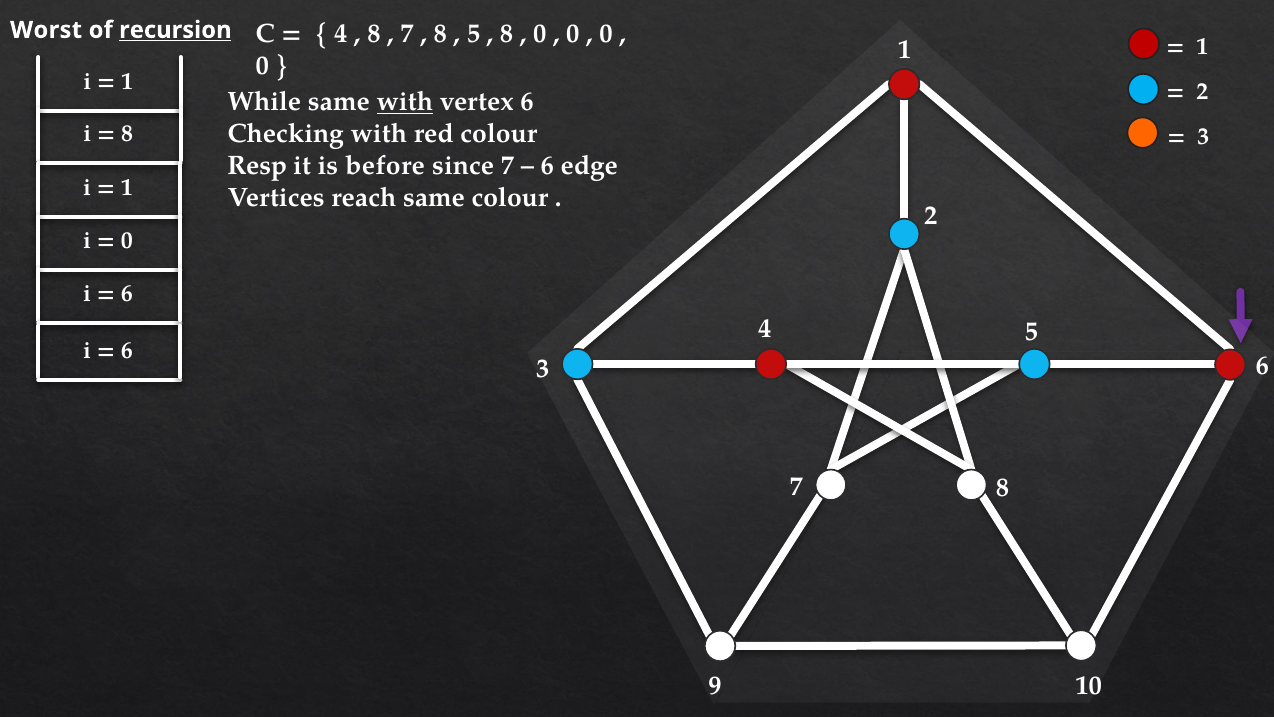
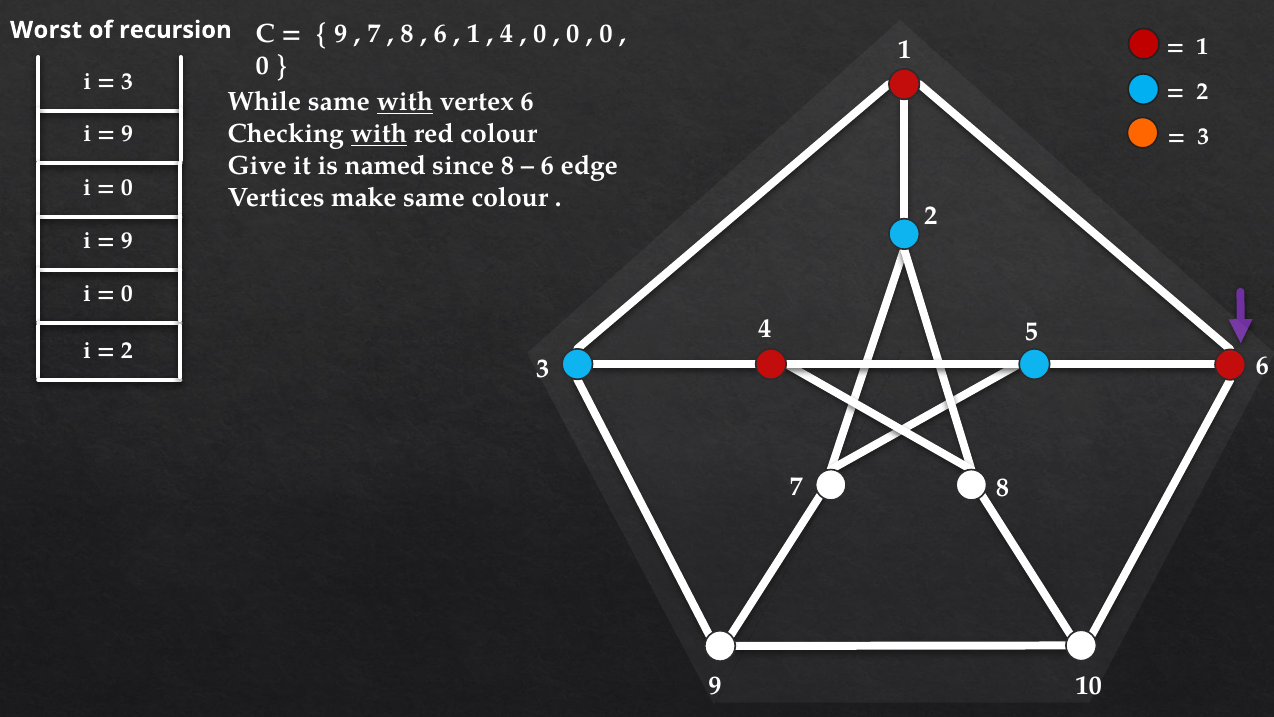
recursion underline: present -> none (175, 30)
4: 4 -> 9 (341, 34)
8: 8 -> 7 (374, 34)
7: 7 -> 8 (407, 34)
8: 8 -> 6 (440, 34)
5: 5 -> 1 (473, 34)
8: 8 -> 4 (507, 34)
1: 1 -> 3 (127, 81)
with underline: none -> present (379, 134)
8: 8 -> 9 (127, 133)
Resp: Resp -> Give (257, 166)
before: before -> named (385, 166)
since 7: 7 -> 8 (508, 166)
1: 1 -> 0 (127, 187)
reach: reach -> make (364, 198)
0: 0 -> 9 (127, 240)
6: 6 -> 0 (127, 293)
6: 6 -> 2 (127, 350)
